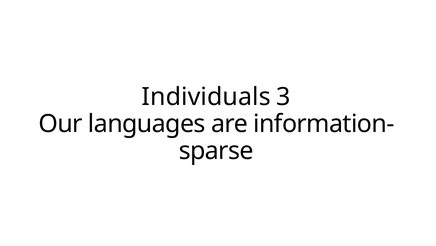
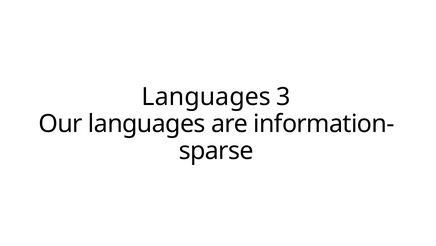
Individuals: Individuals -> Languages (206, 97)
